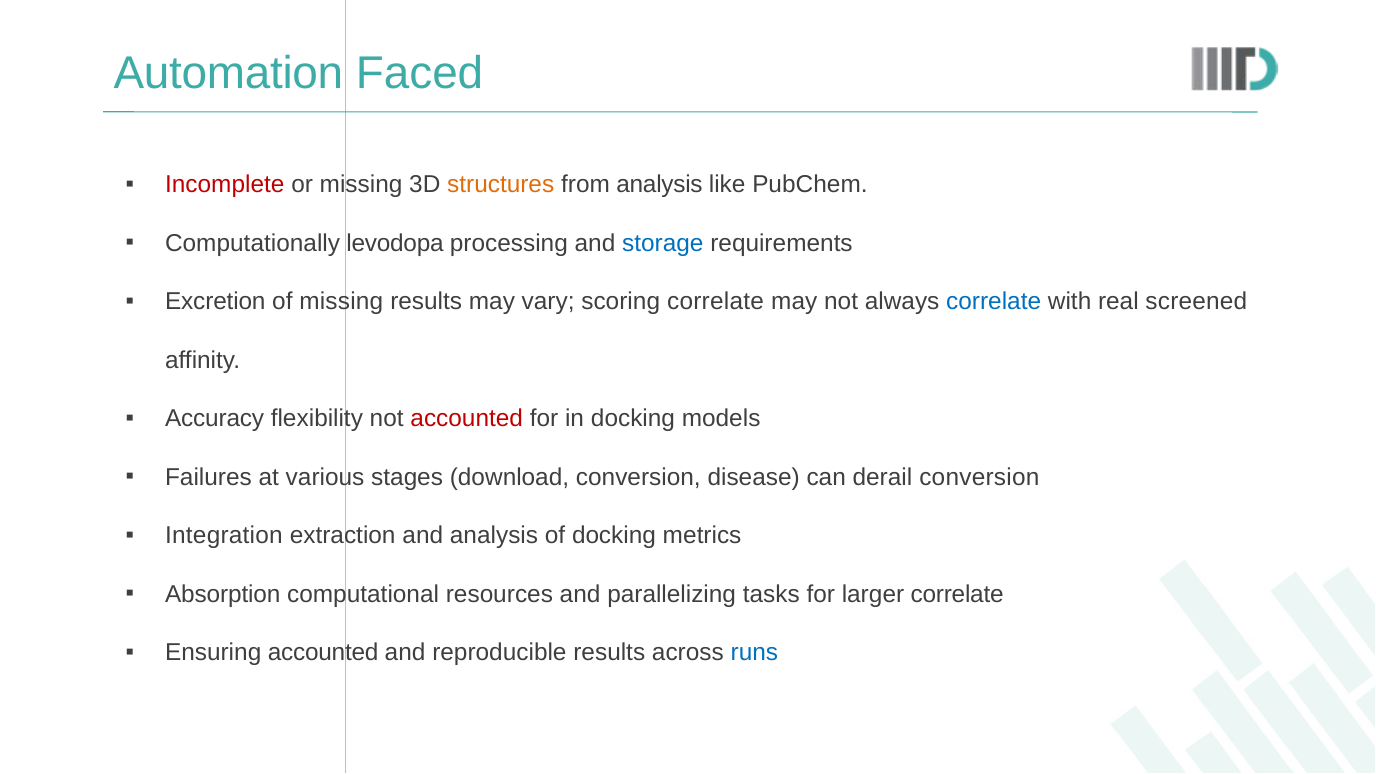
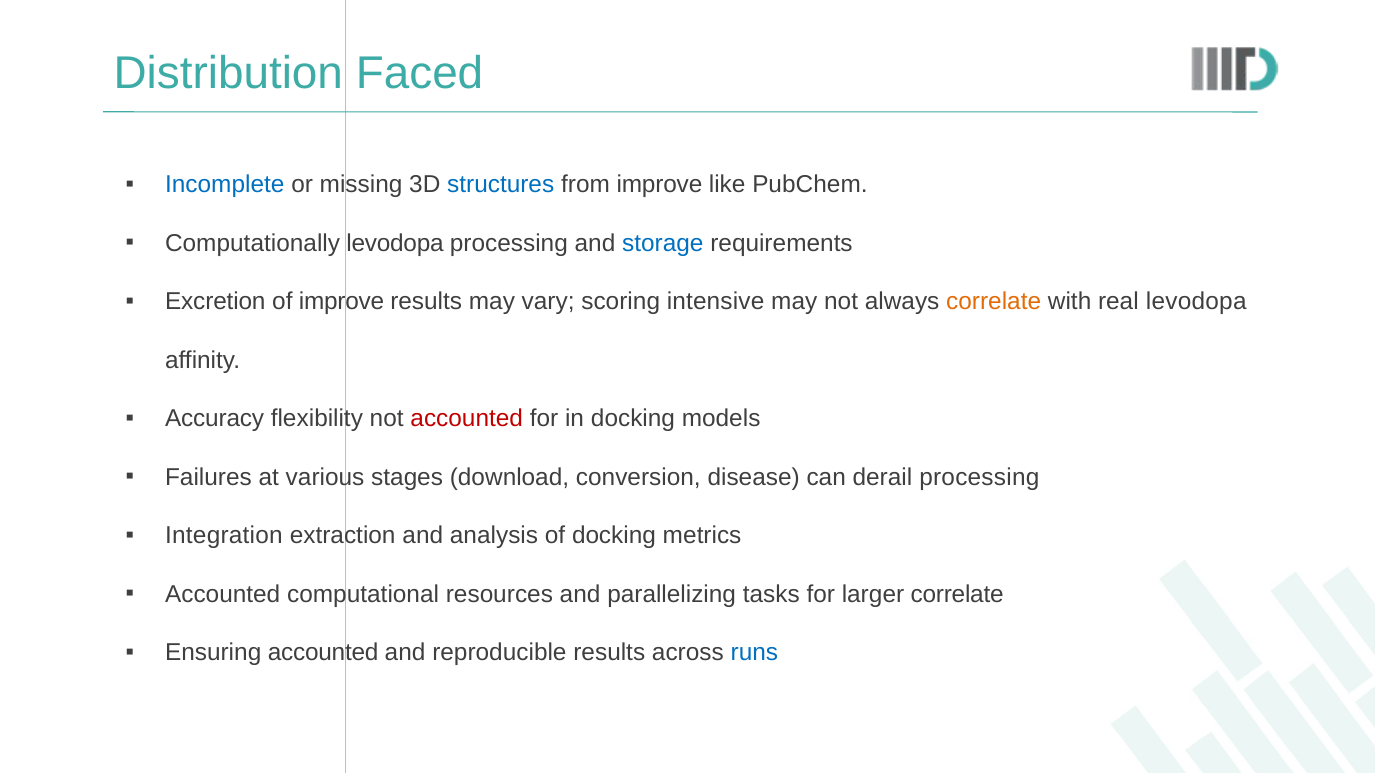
Automation: Automation -> Distribution (228, 74)
Incomplete colour: red -> blue (225, 185)
structures colour: orange -> blue (501, 185)
from analysis: analysis -> improve (659, 185)
of missing: missing -> improve (342, 302)
scoring correlate: correlate -> intensive (716, 302)
correlate colour: blue -> orange (994, 302)
real screened: screened -> levodopa (1196, 302)
derail conversion: conversion -> processing (979, 477)
Absorption: Absorption -> Accounted (223, 594)
